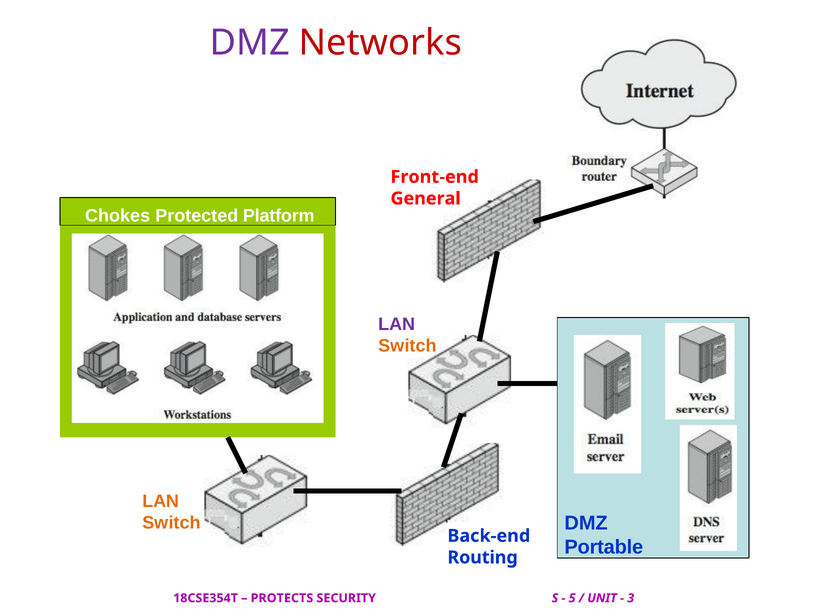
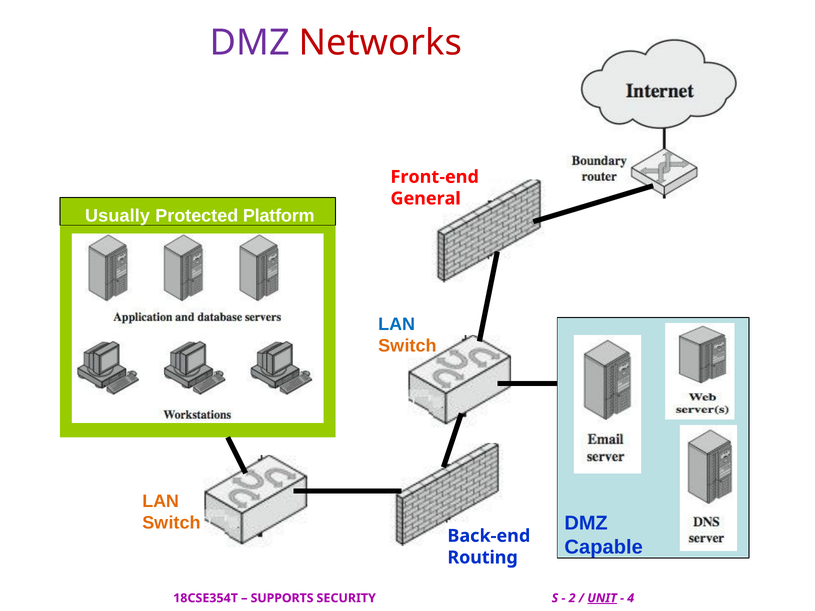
Chokes: Chokes -> Usually (118, 216)
LAN colour: purple -> blue (397, 324)
Portable: Portable -> Capable (604, 547)
PROTECTS: PROTECTS -> SUPPORTS (282, 598)
5: 5 -> 2 (572, 598)
UNIT underline: none -> present (602, 598)
3: 3 -> 4 (631, 598)
